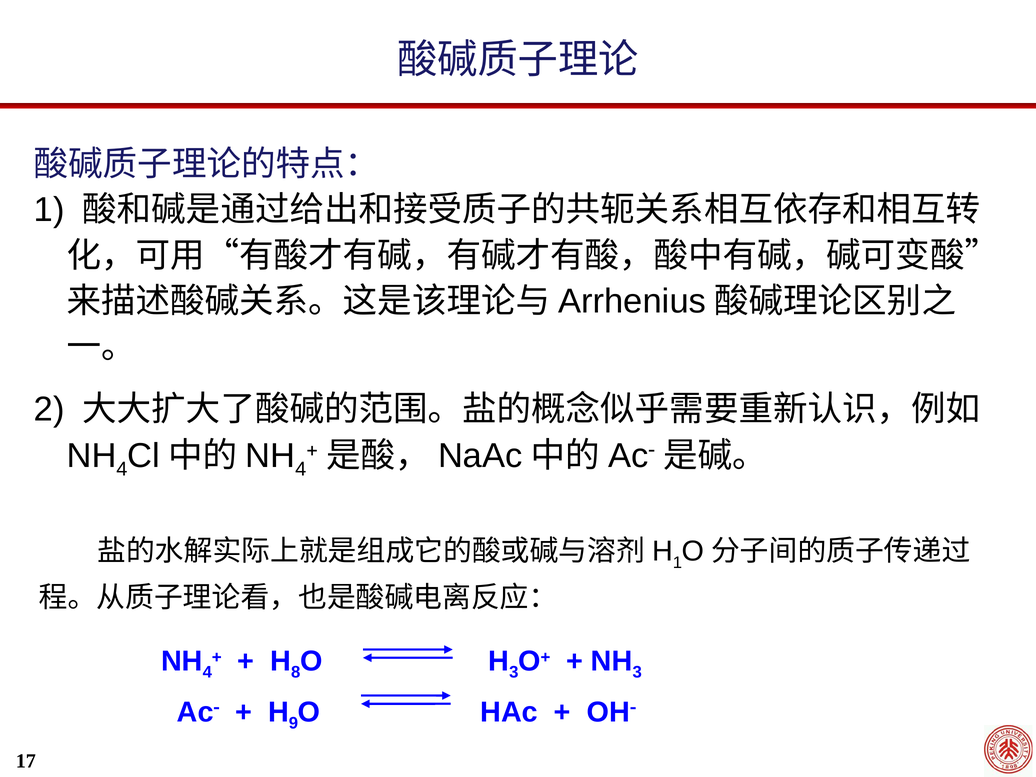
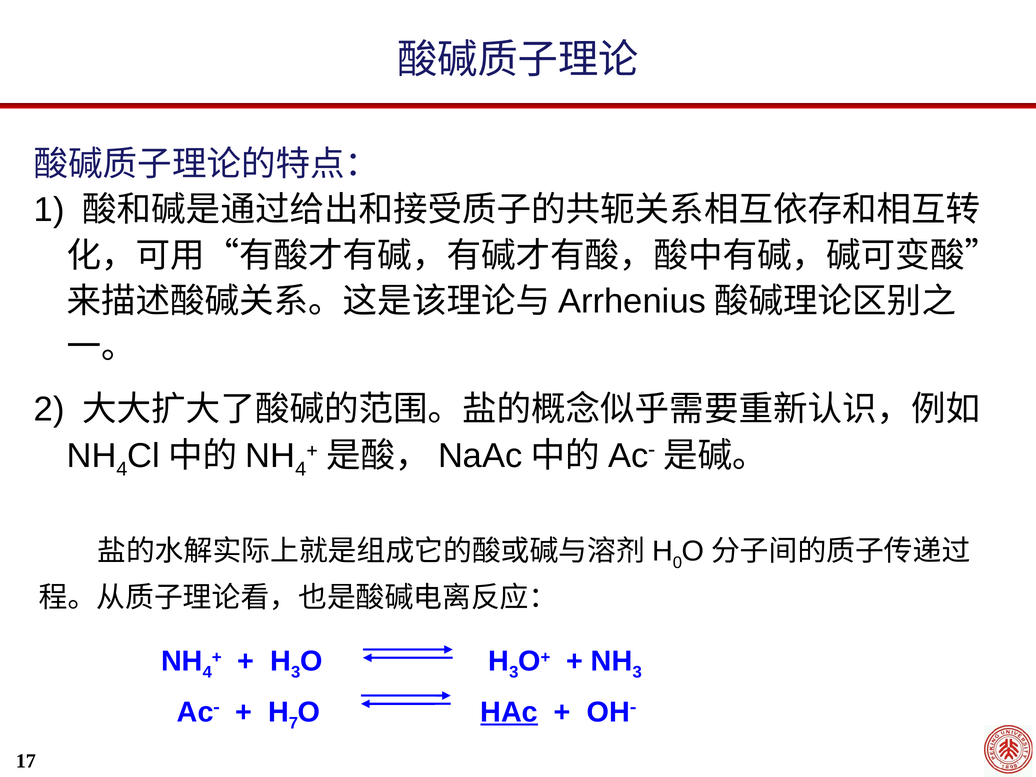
1: 1 -> 0 (677, 563)
8: 8 -> 3 (296, 672)
9: 9 -> 7 (293, 723)
HAc underline: none -> present (509, 712)
